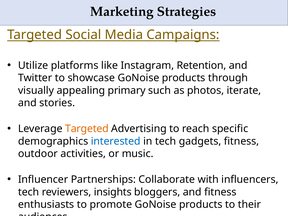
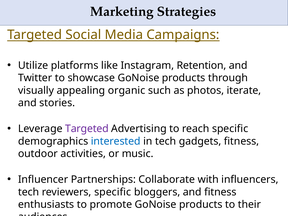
primary: primary -> organic (127, 90)
Targeted colour: orange -> purple (87, 129)
reviewers insights: insights -> specific (113, 192)
